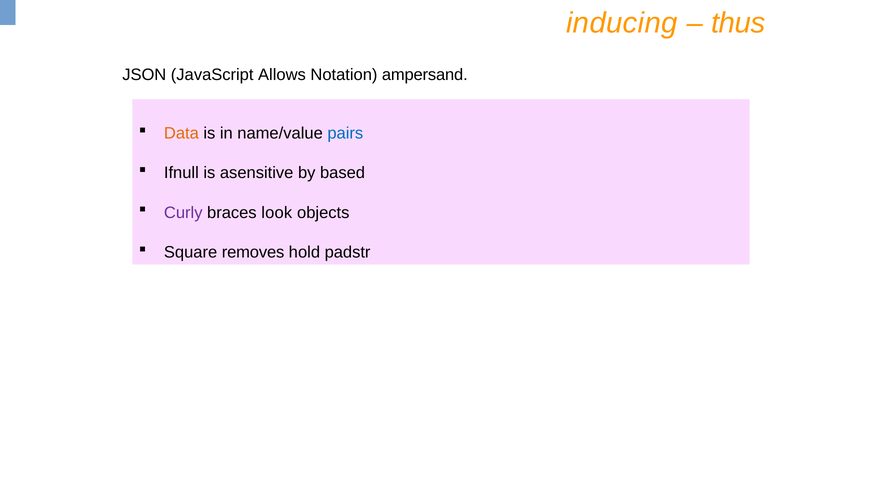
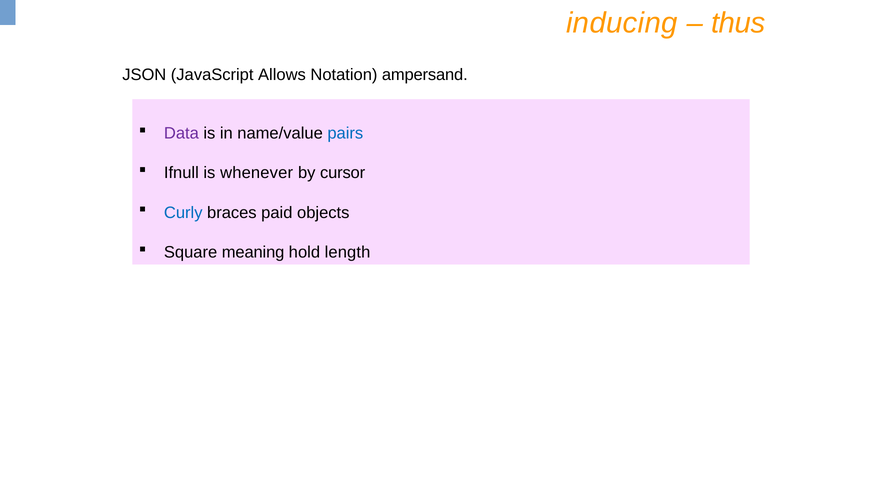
Data colour: orange -> purple (181, 133)
asensitive: asensitive -> whenever (257, 173)
based: based -> cursor (343, 173)
Curly colour: purple -> blue (183, 213)
look: look -> paid (277, 213)
removes: removes -> meaning (253, 252)
padstr: padstr -> length (347, 252)
